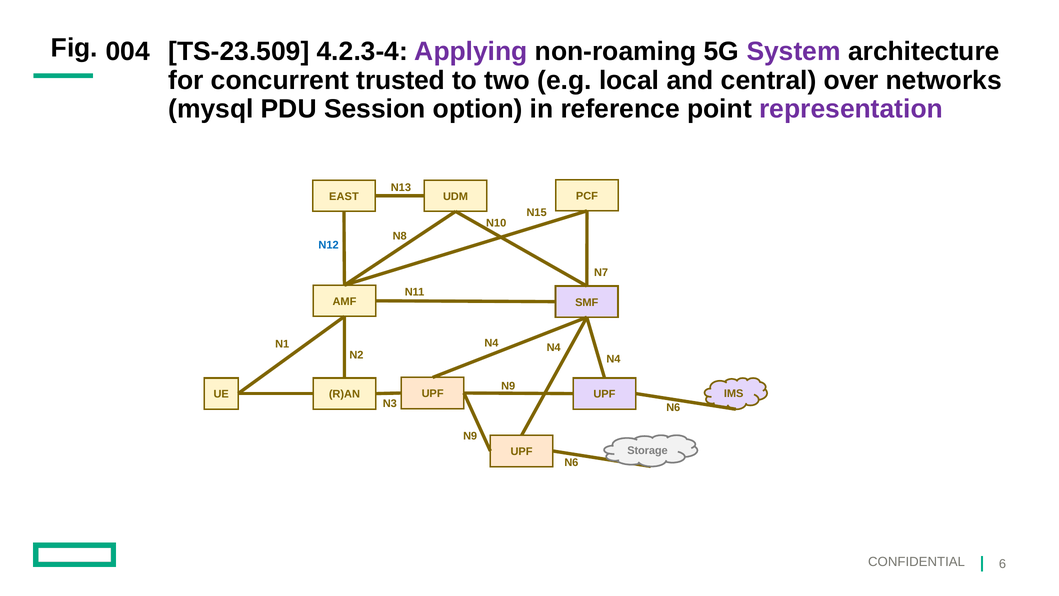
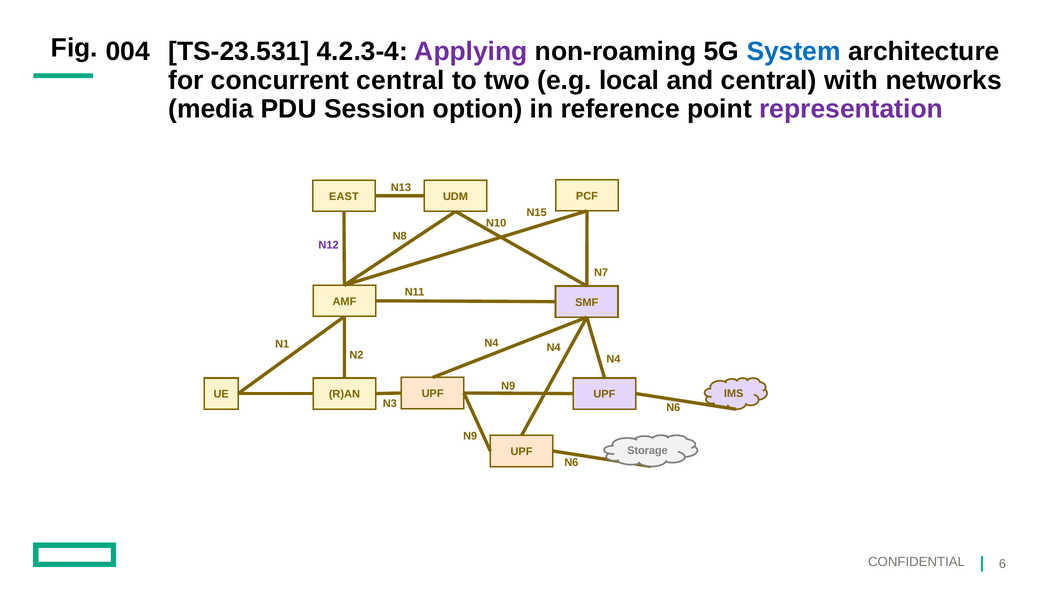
TS-23.509: TS-23.509 -> TS-23.531 (239, 52)
System colour: purple -> blue (794, 52)
concurrent trusted: trusted -> central (400, 80)
over: over -> with (851, 80)
mysql: mysql -> media (211, 109)
N12 colour: blue -> purple (329, 245)
